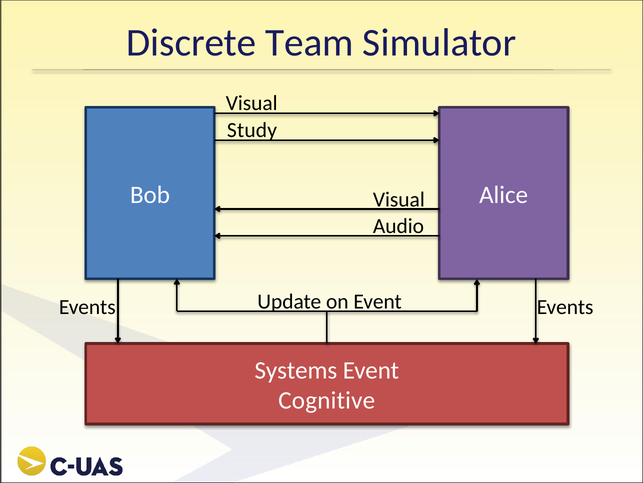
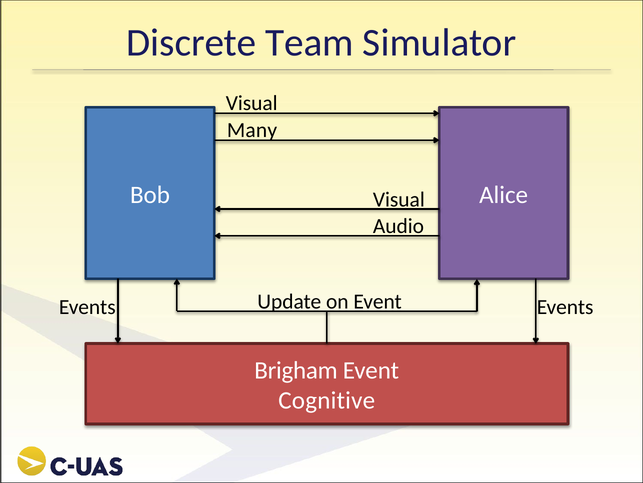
Study: Study -> Many (252, 130)
Systems: Systems -> Brigham (296, 370)
